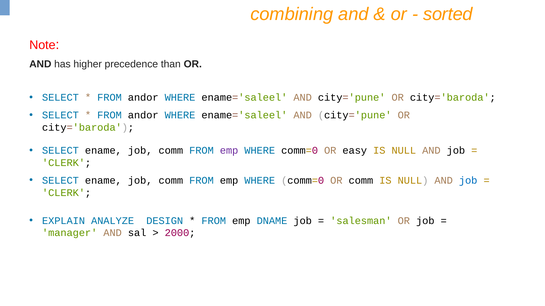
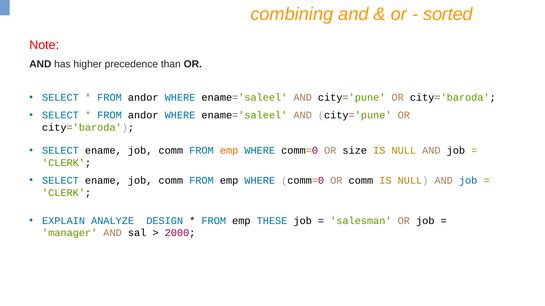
emp colour: purple -> orange (229, 151)
easy: easy -> size (355, 151)
DNAME: DNAME -> THESE (272, 221)
